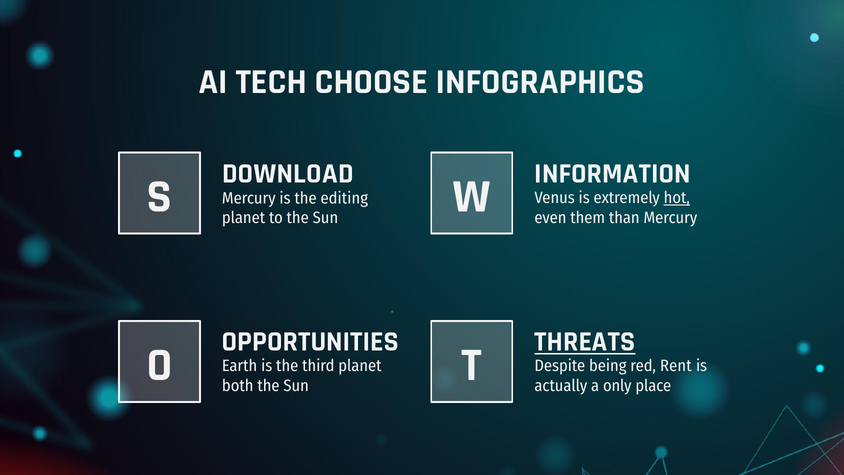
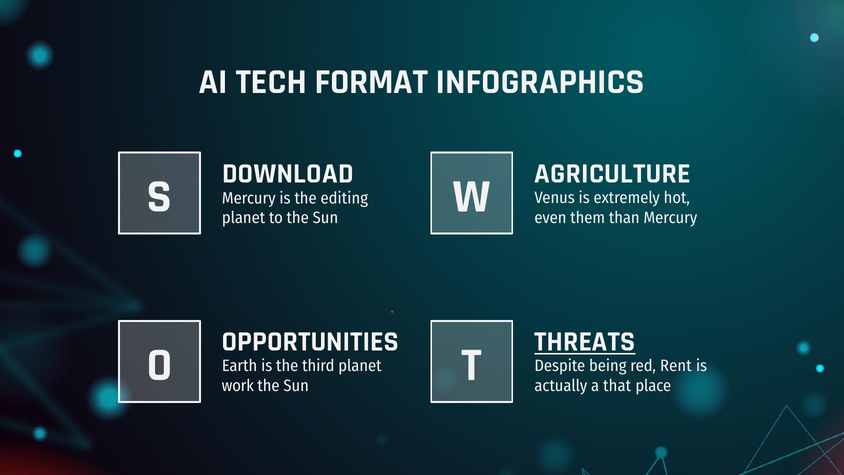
CHOOSE: CHOOSE -> FORMAT (371, 82)
INFORMATION: INFORMATION -> AGRICULTURE (613, 173)
hot underline: present -> none (677, 198)
both: both -> work (238, 385)
only: only -> that (617, 385)
